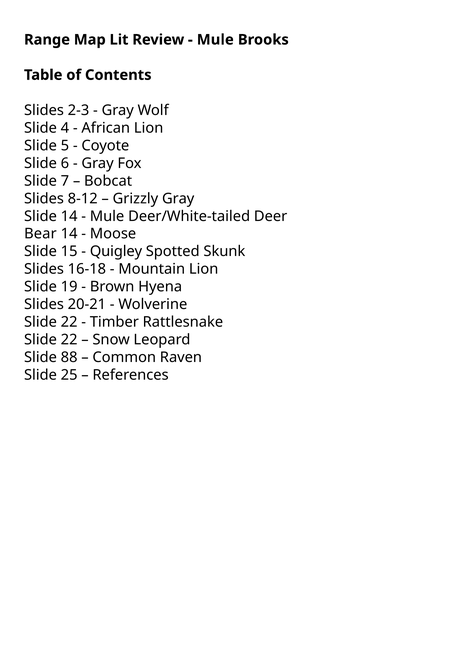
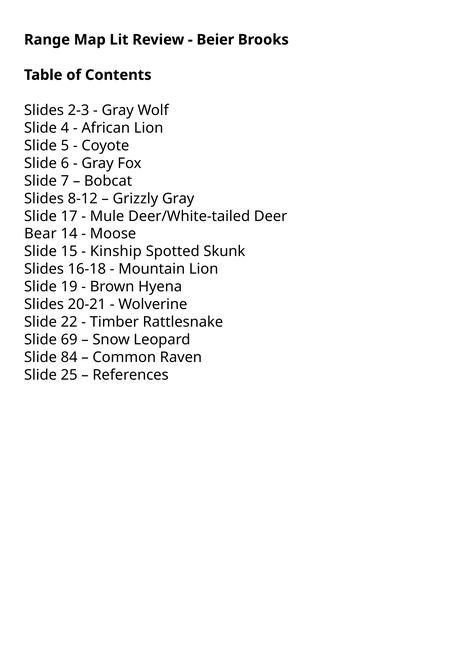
Mule: Mule -> Beier (215, 40)
Slide 14: 14 -> 17 (69, 216)
Quigley: Quigley -> Kinship (116, 251)
22: 22 -> 69 (69, 339)
88: 88 -> 84 (69, 357)
